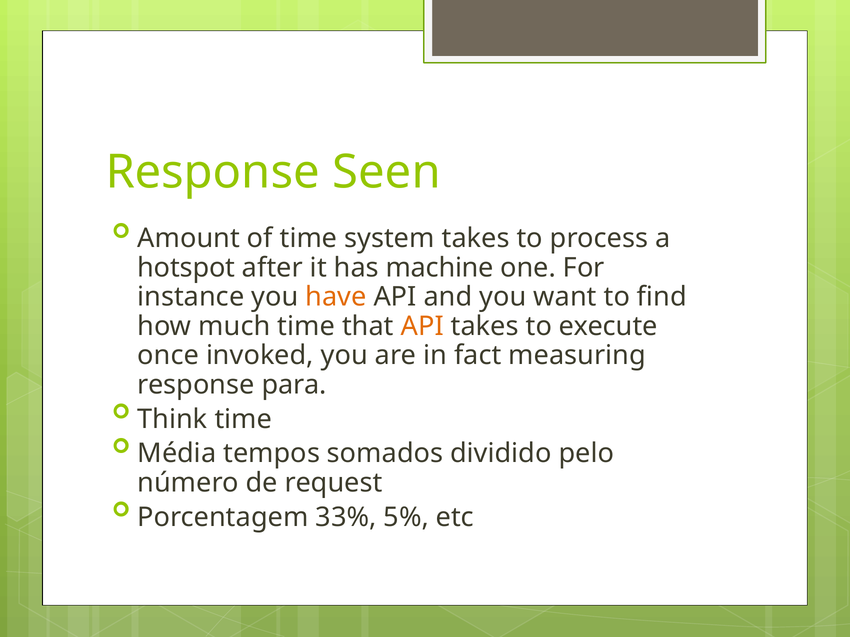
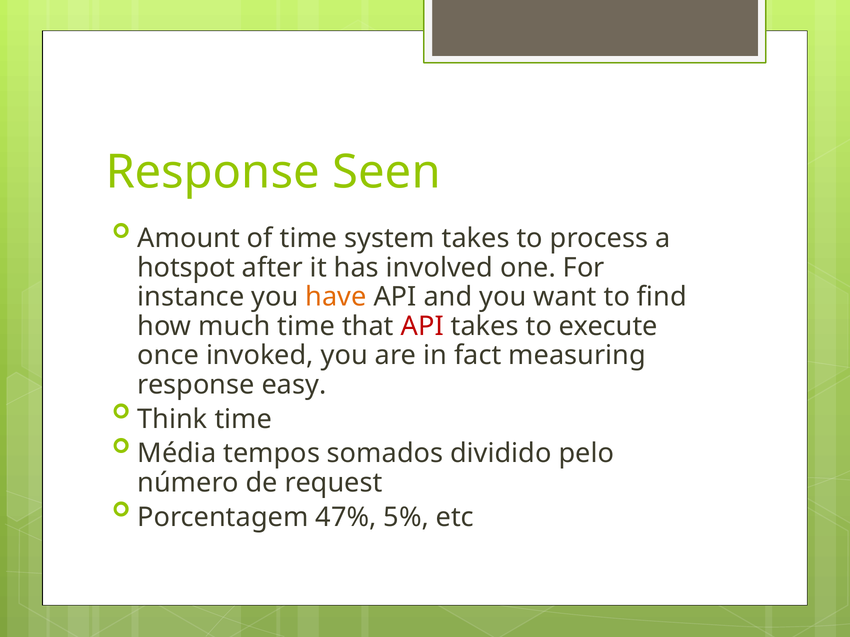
machine: machine -> involved (439, 268)
API colour: orange -> red (422, 326)
para: para -> easy (294, 385)
33%: 33% -> 47% (346, 518)
